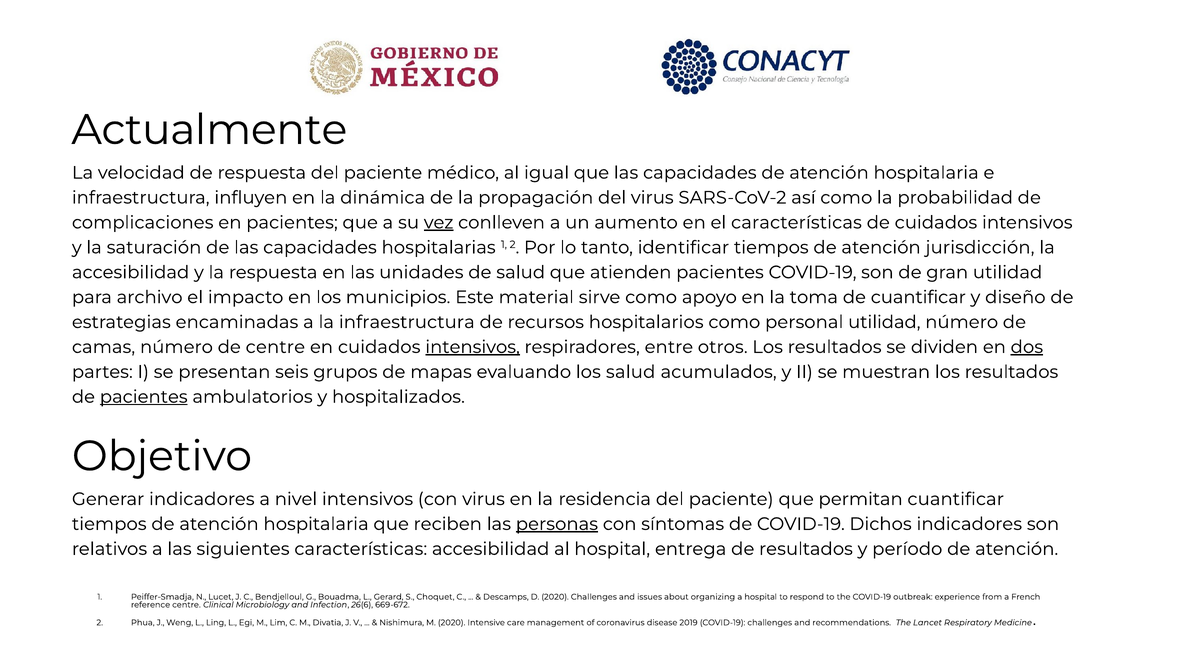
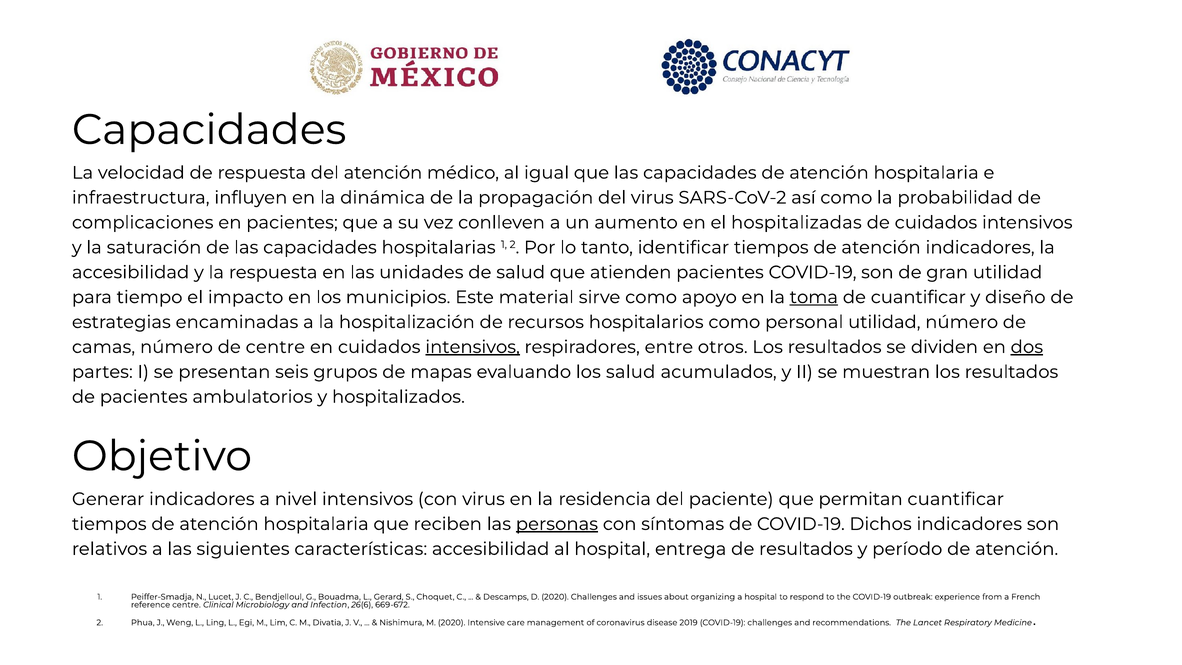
Actualmente: Actualmente -> Capacidades (209, 130)
respuesta del paciente: paciente -> atención (383, 173)
vez underline: present -> none (439, 222)
el características: características -> hospitalizadas (796, 222)
atención jurisdicción: jurisdicción -> indicadores (980, 247)
archivo: archivo -> tiempo (150, 297)
toma underline: none -> present (814, 297)
la infraestructura: infraestructura -> hospitalización (407, 322)
pacientes underline: present -> none (144, 397)
